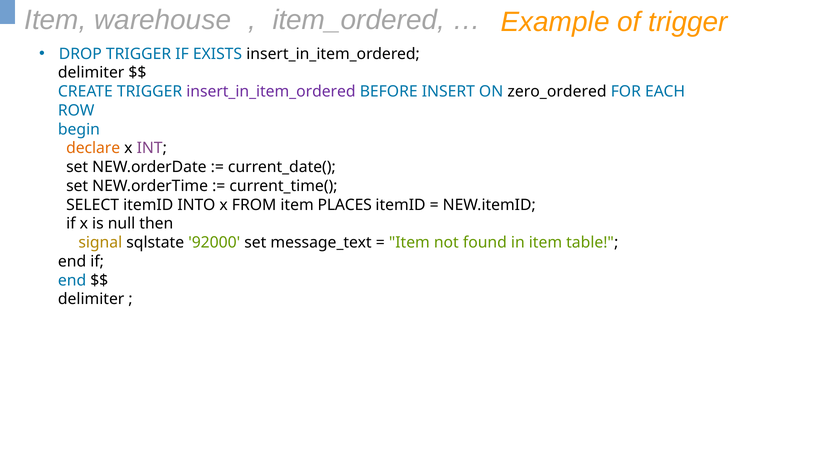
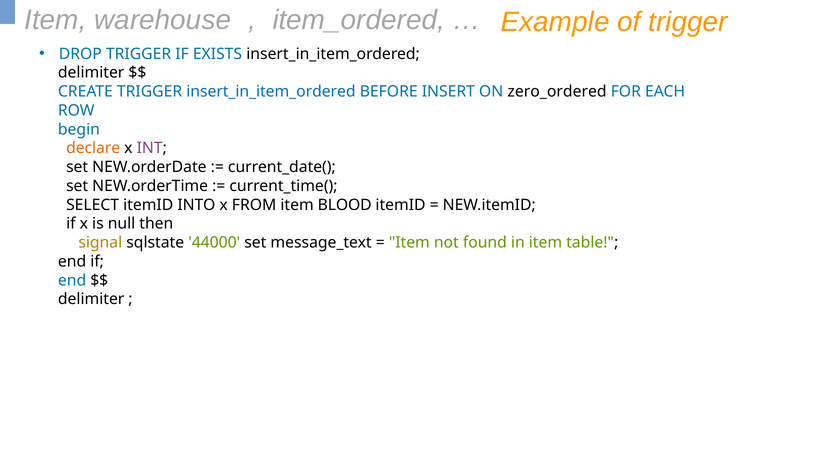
insert_in_item_ordered colour: purple -> blue (271, 92)
PLACES: PLACES -> BLOOD (345, 205)
92000: 92000 -> 44000 (214, 243)
